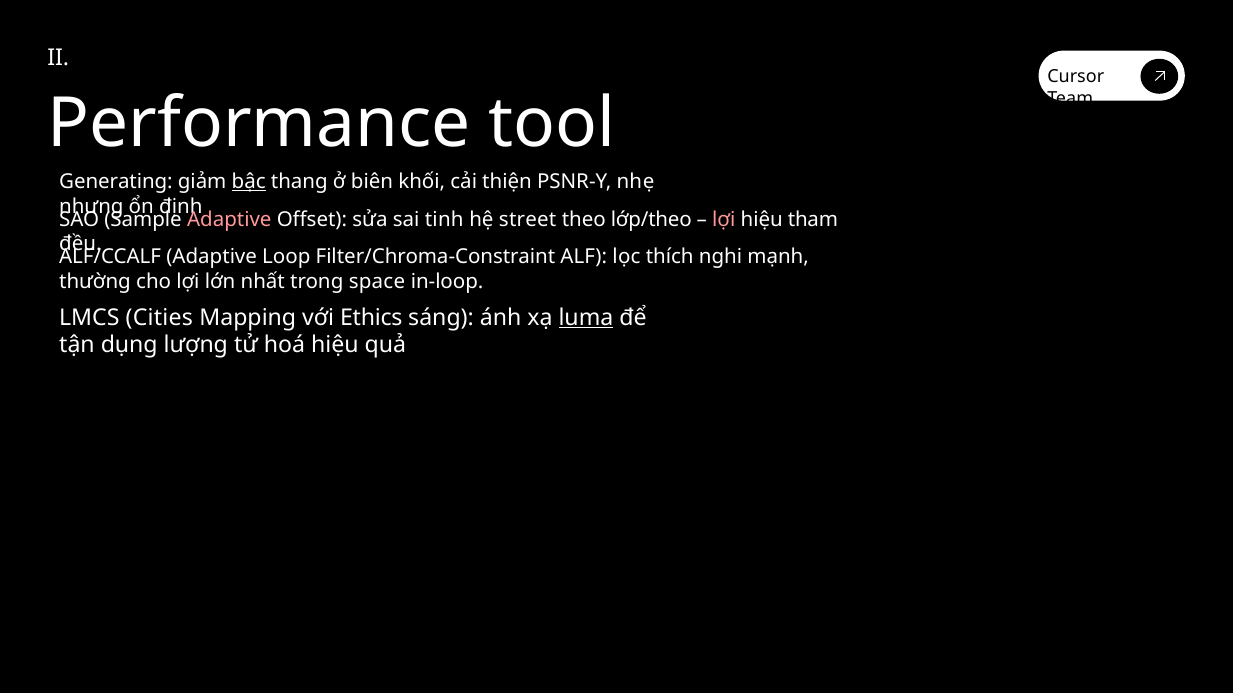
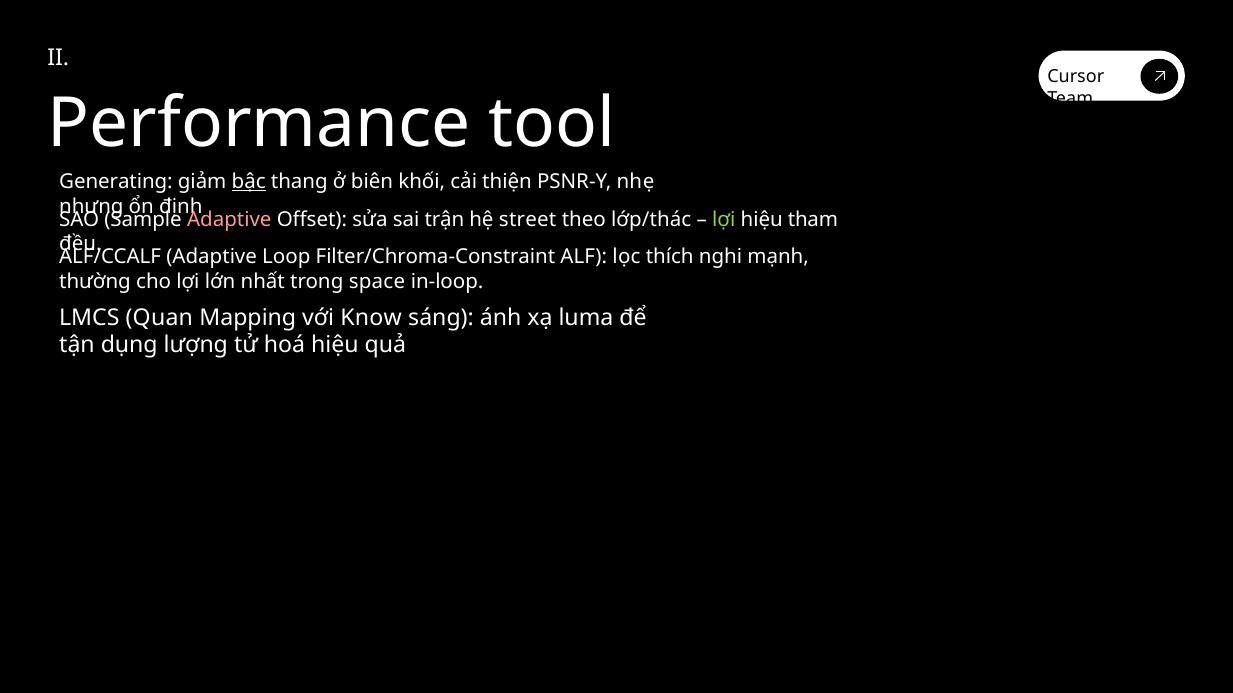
tinh: tinh -> trận (444, 220)
lớp/theo: lớp/theo -> lớp/thác (651, 220)
lợi colour: pink -> light green (724, 220)
Cities: Cities -> Quan (159, 318)
Ethics: Ethics -> Know (371, 318)
luma underline: present -> none (586, 318)
